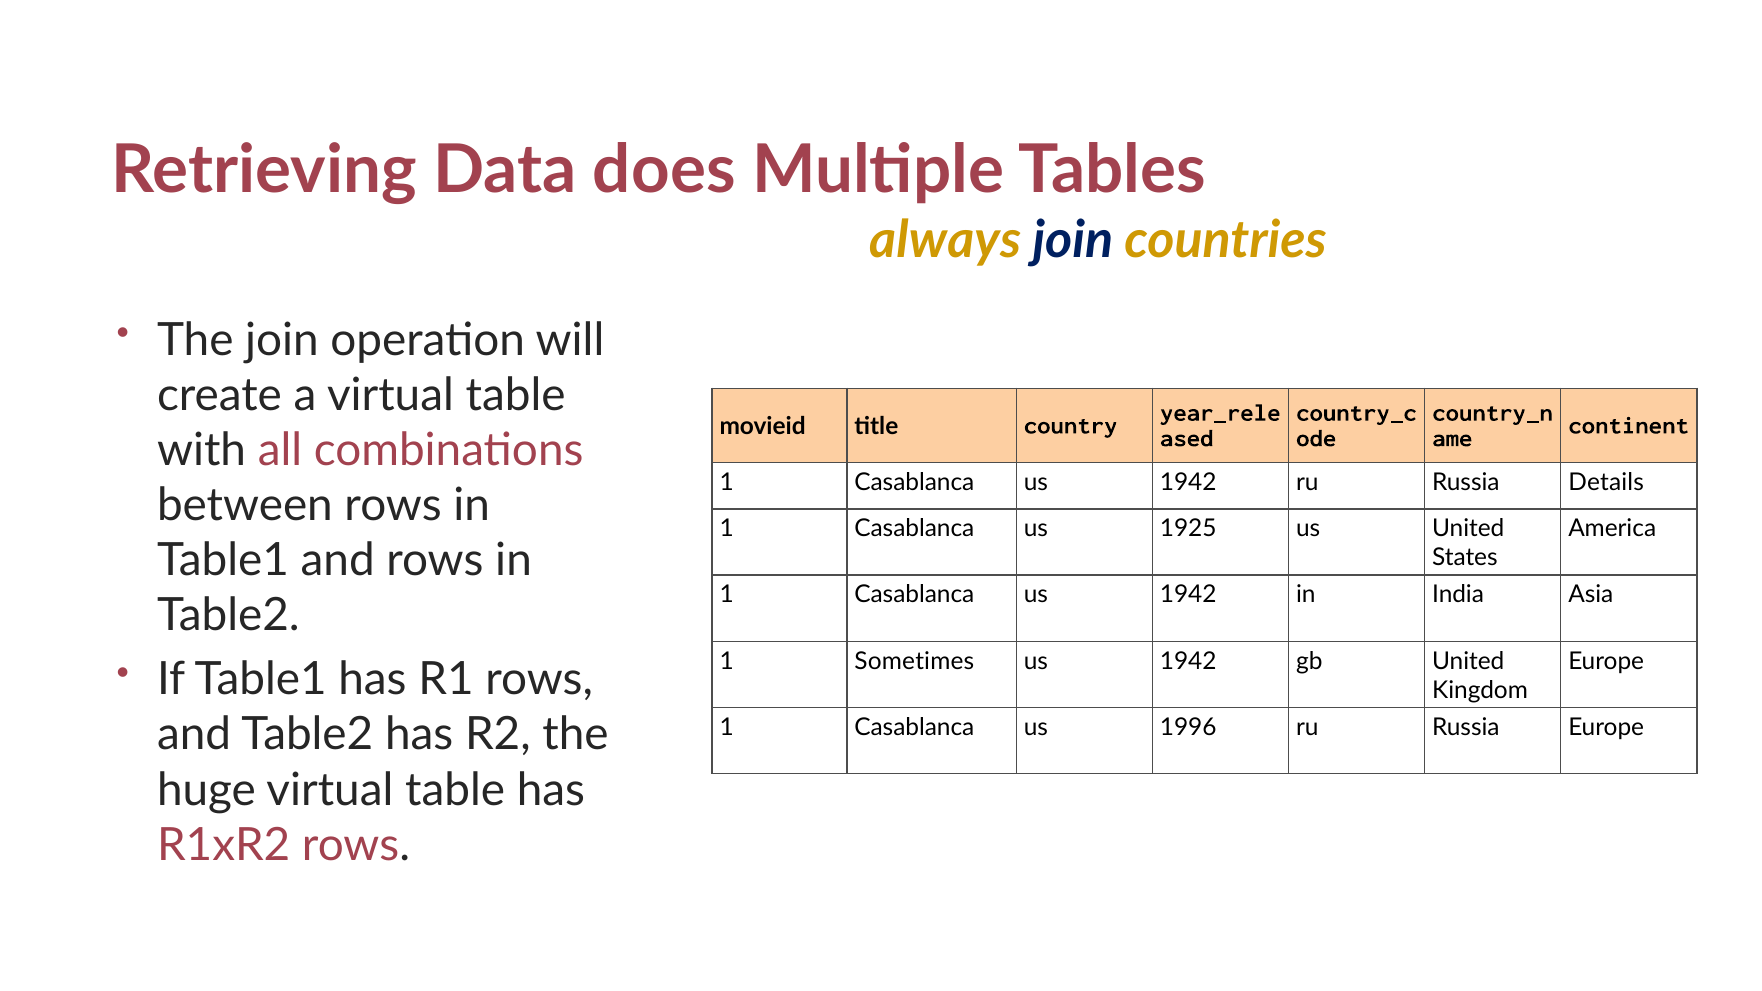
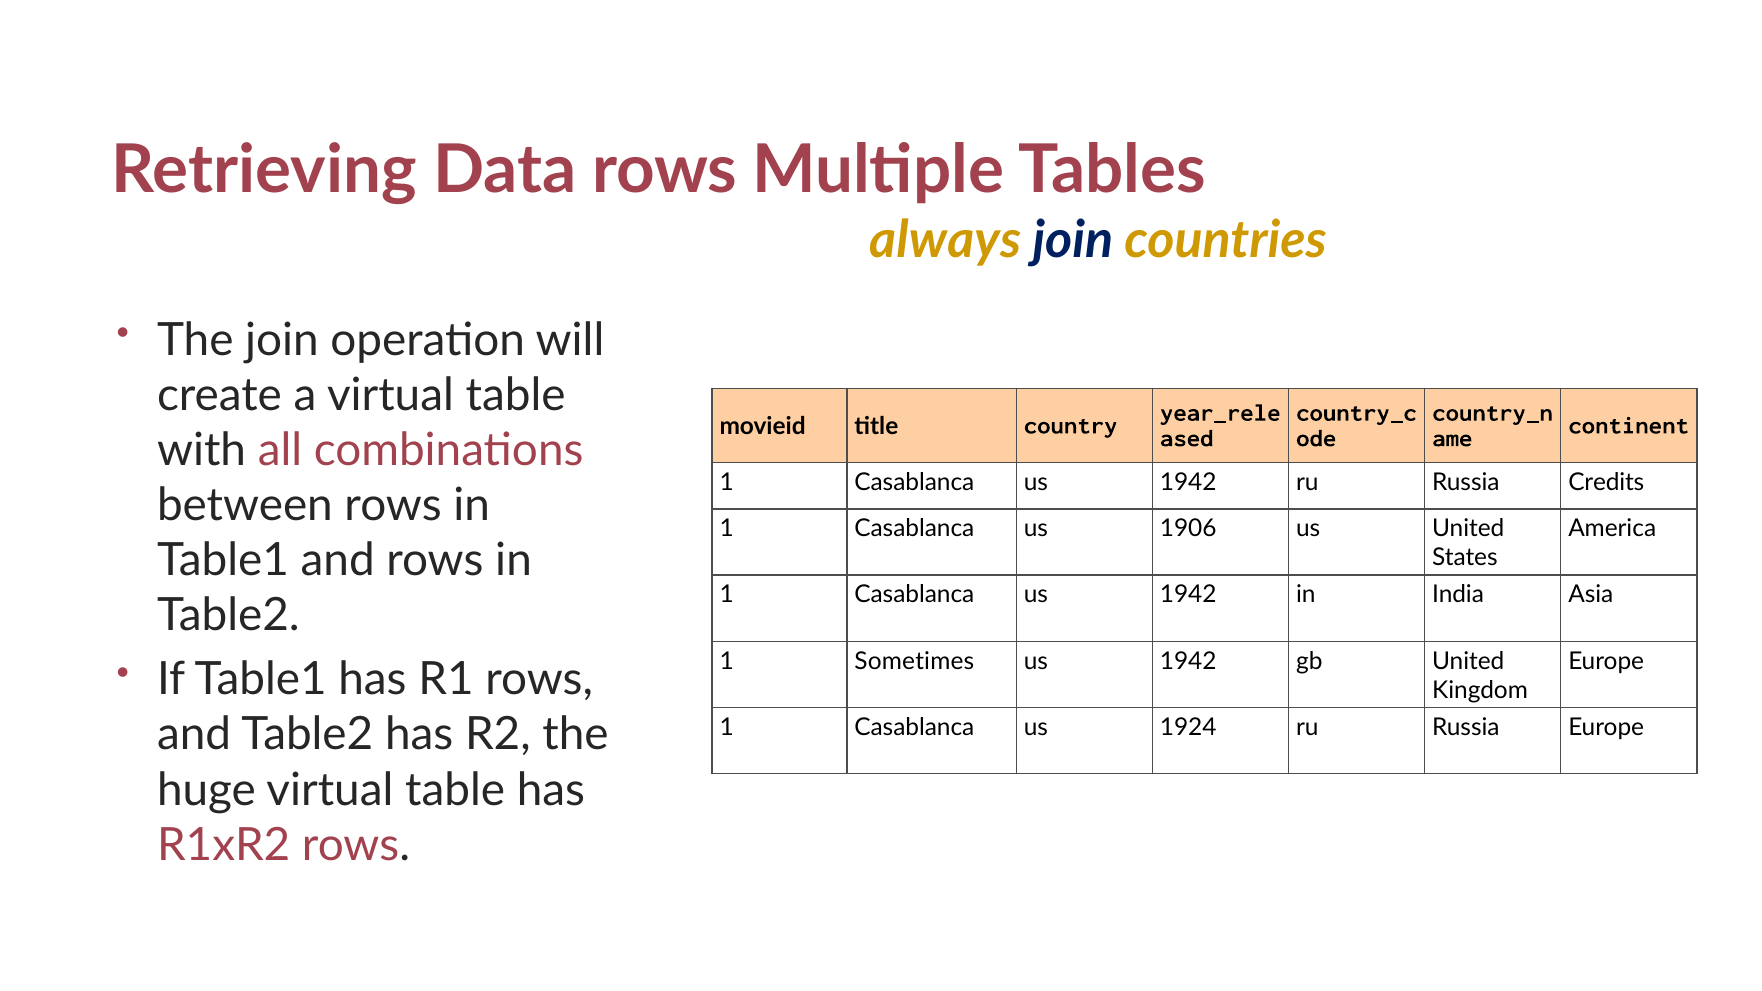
Data does: does -> rows (665, 170)
Details: Details -> Credits (1606, 482)
1925: 1925 -> 1906 (1188, 529)
1996: 1996 -> 1924 (1188, 727)
